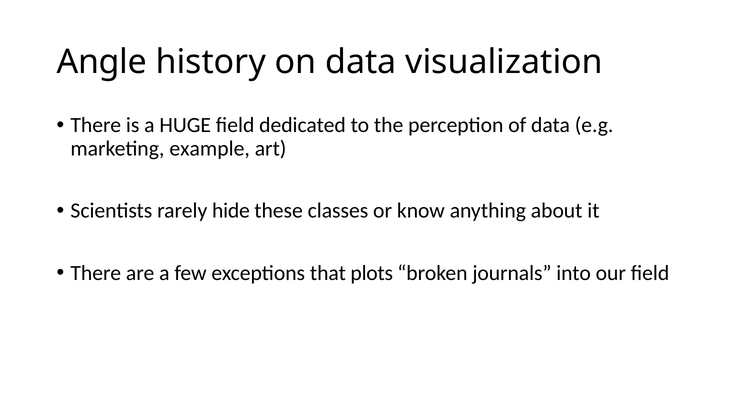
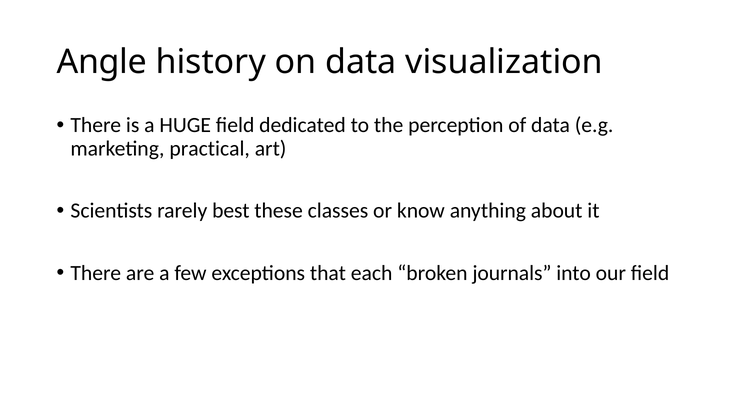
example: example -> practical (210, 149)
hide: hide -> best (231, 211)
plots: plots -> each (372, 273)
